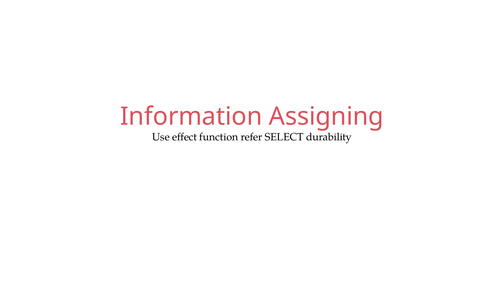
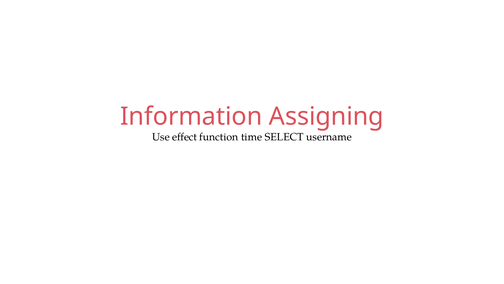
refer: refer -> time (252, 137)
durability: durability -> username (329, 137)
